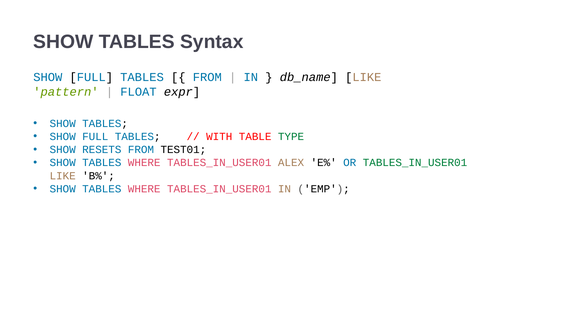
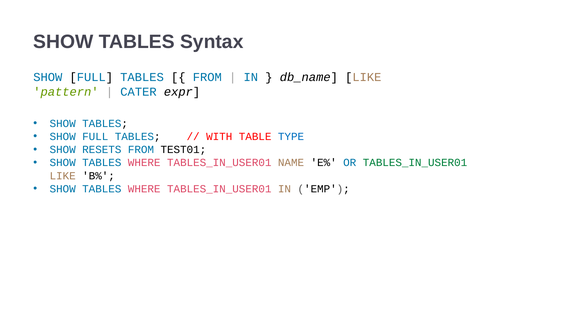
FLOAT: FLOAT -> CATER (138, 92)
TYPE colour: green -> blue (291, 137)
ALEX: ALEX -> NAME (291, 163)
